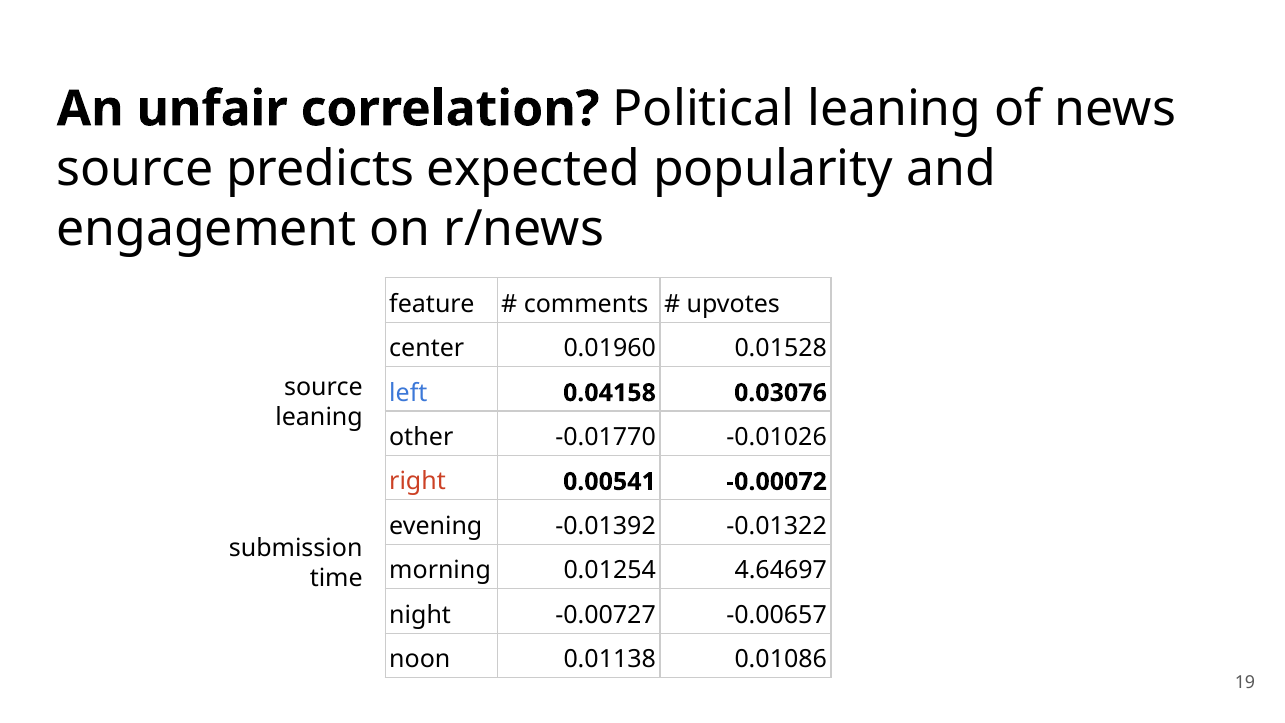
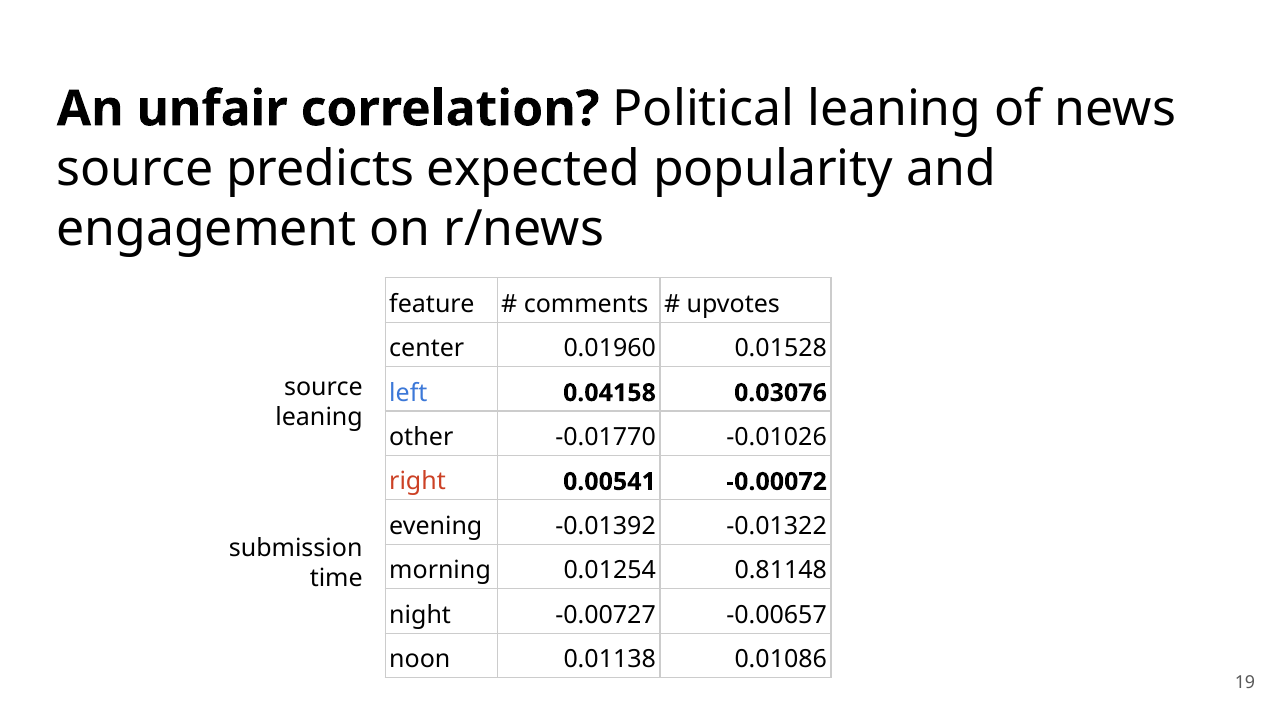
4.64697: 4.64697 -> 0.81148 (781, 570)
